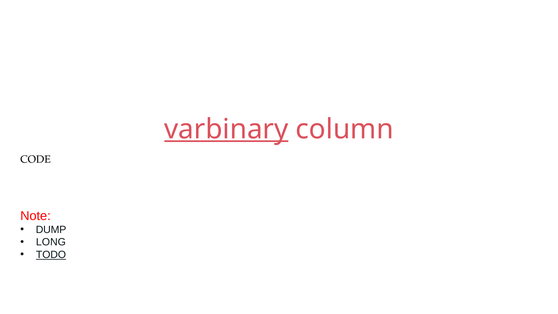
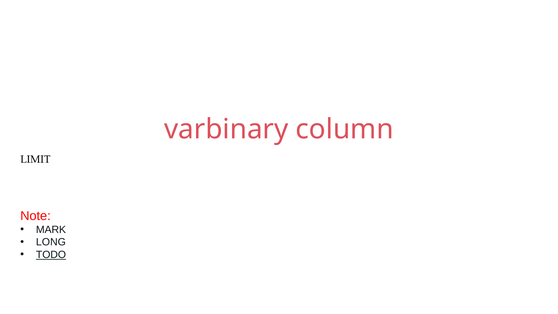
varbinary underline: present -> none (226, 129)
CODE: CODE -> LIMIT (36, 159)
DUMP: DUMP -> MARK (51, 230)
